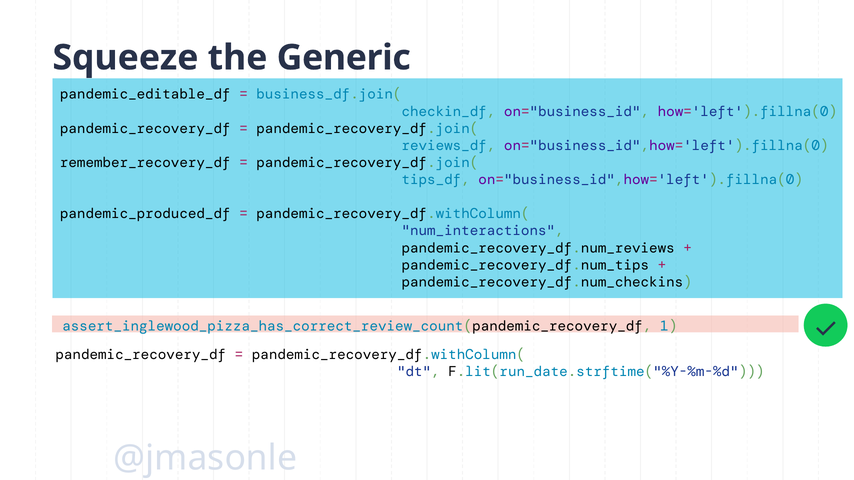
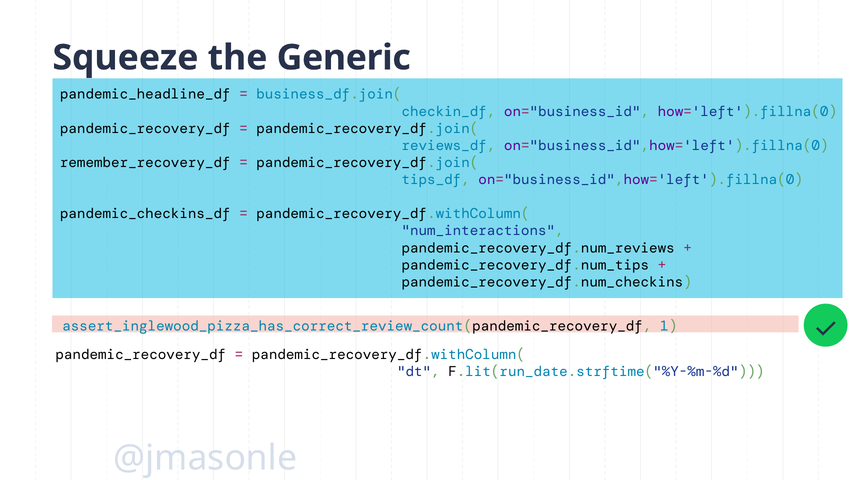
pandemic_editable_df: pandemic_editable_df -> pandemic_headline_df (145, 94)
pandemic_produced_df: pandemic_produced_df -> pandemic_checkins_df (145, 214)
